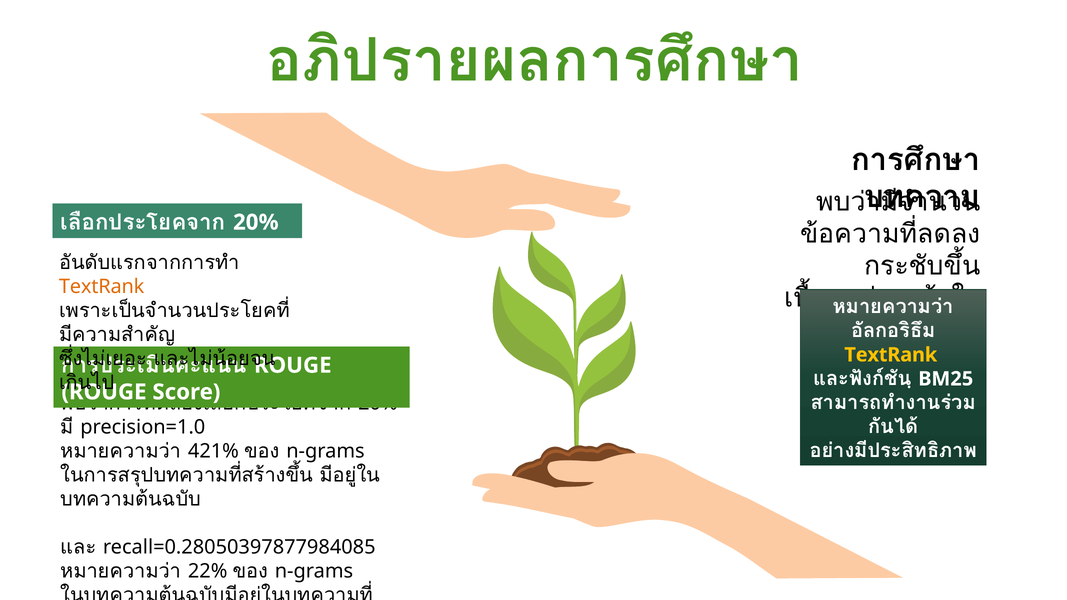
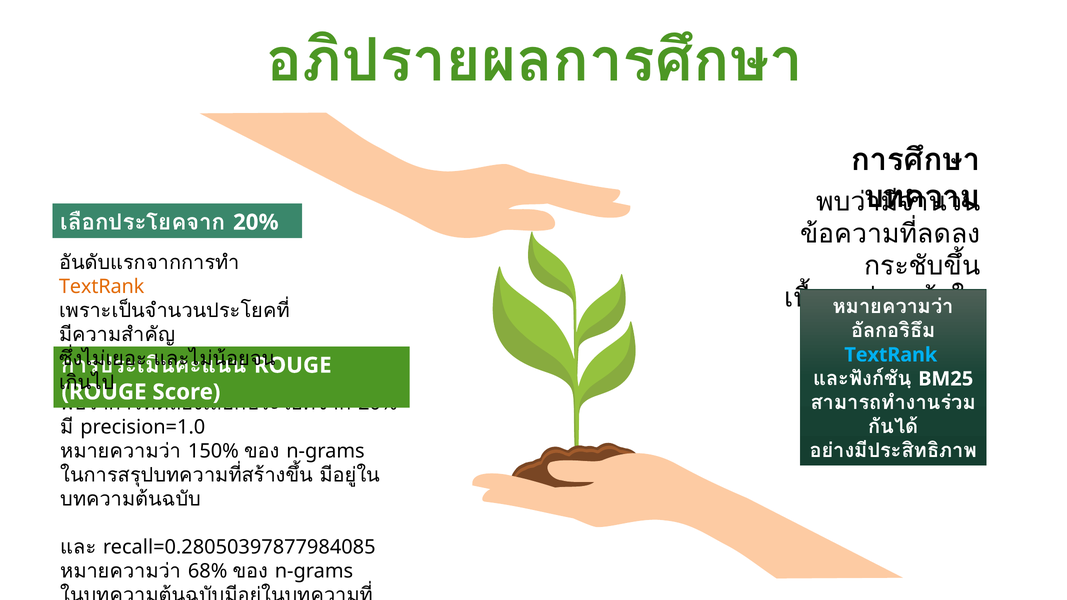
TextRank colour: yellow -> light blue (891, 355)
421%: 421% -> 150% (213, 451)
22%: 22% -> 68% (208, 571)
